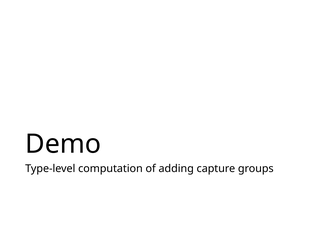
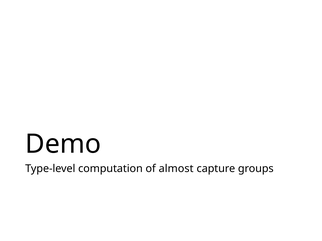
adding: adding -> almost (176, 169)
